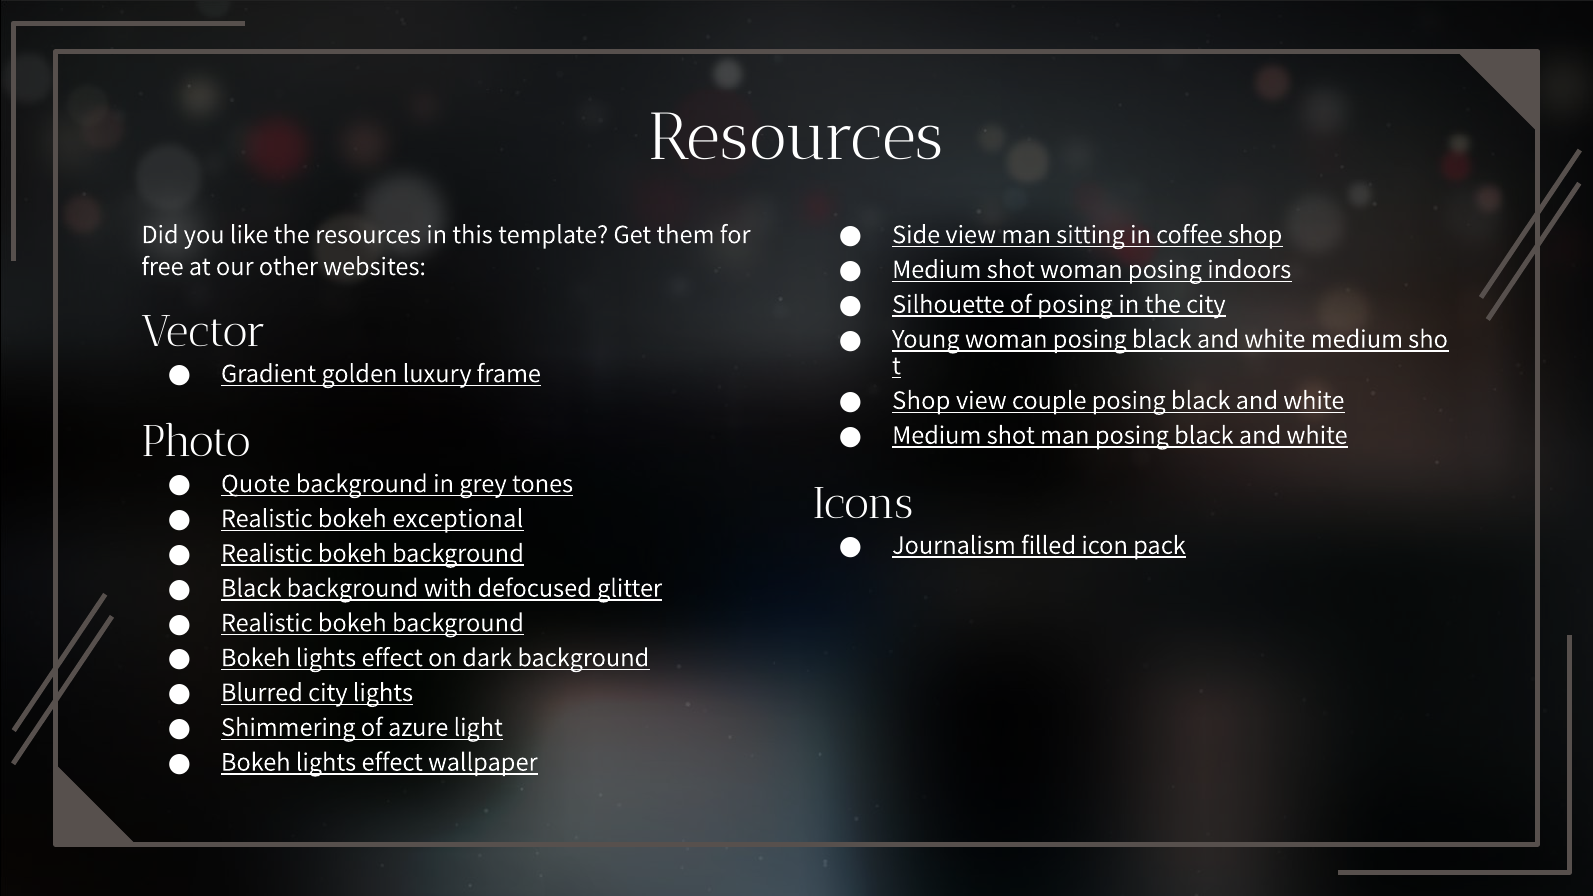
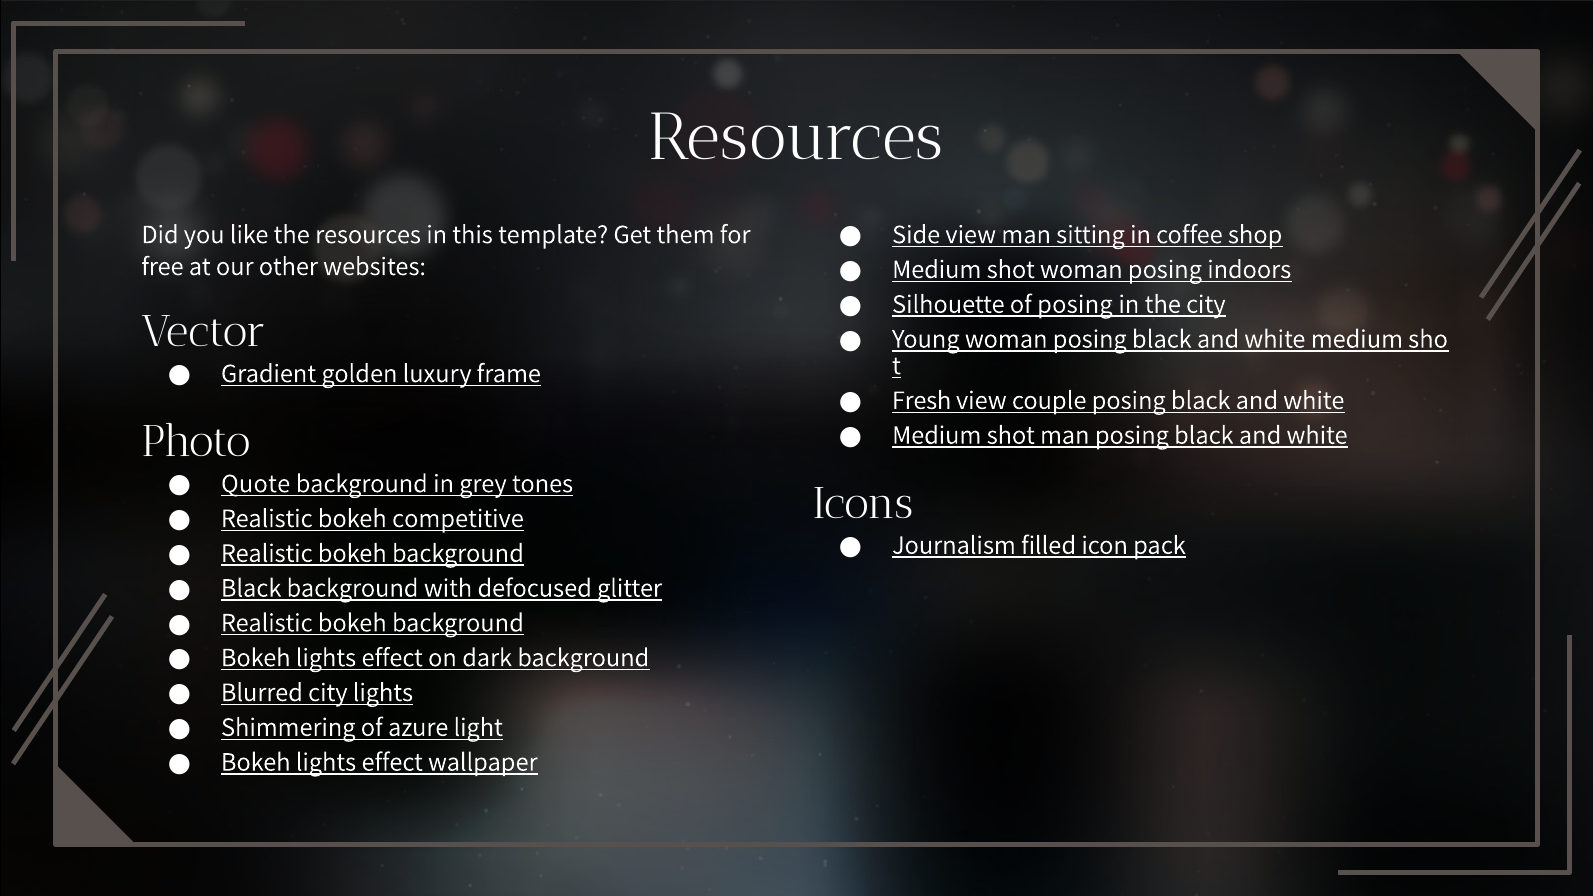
Shop: Shop -> Fresh (922, 400)
exceptional: exceptional -> competitive (458, 518)
